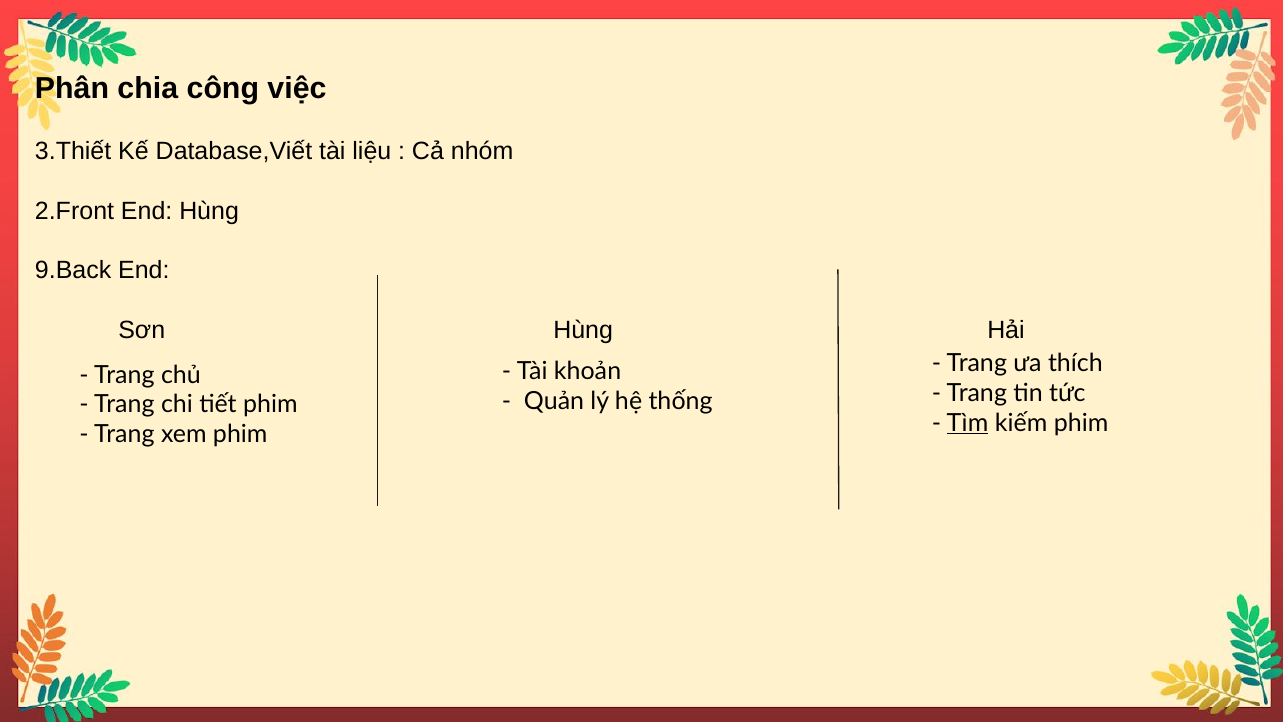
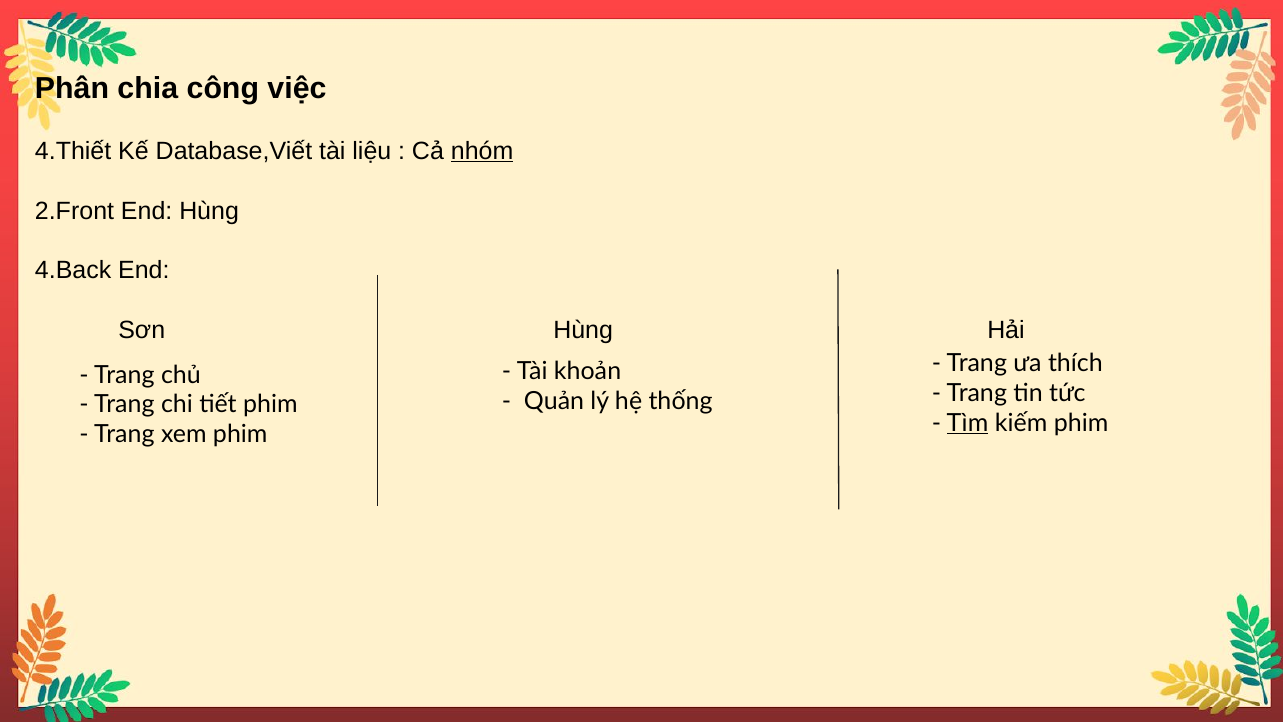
3.Thiết: 3.Thiết -> 4.Thiết (73, 151)
nhóm underline: none -> present (482, 151)
9.Back: 9.Back -> 4.Back (73, 271)
